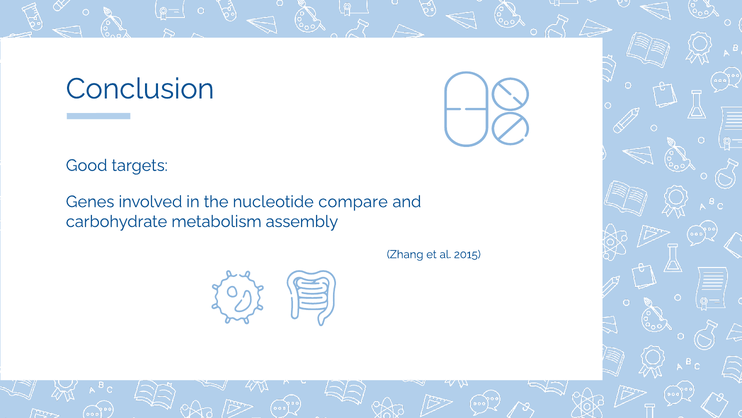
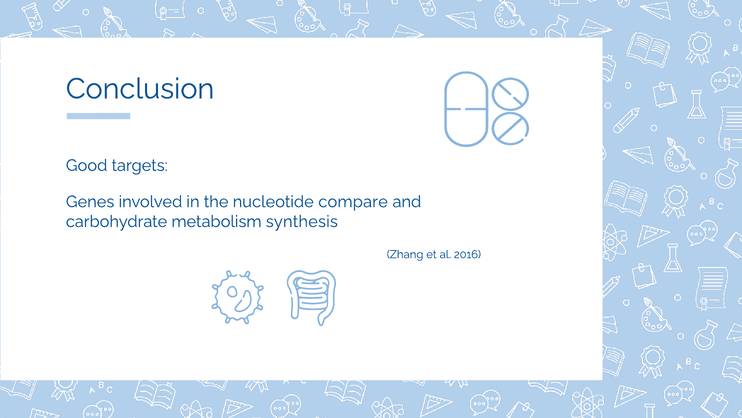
assembly: assembly -> synthesis (302, 221)
2015: 2015 -> 2016 (467, 254)
